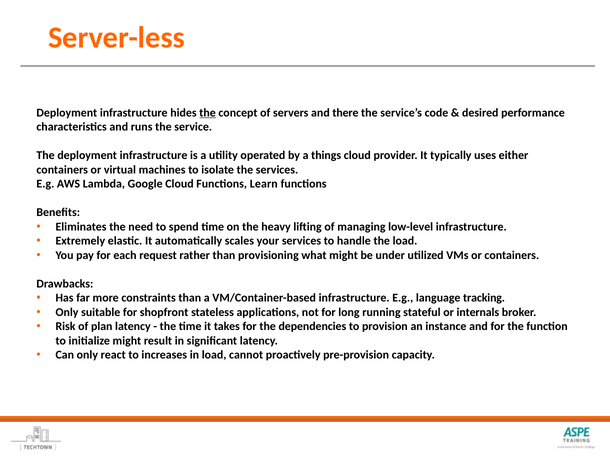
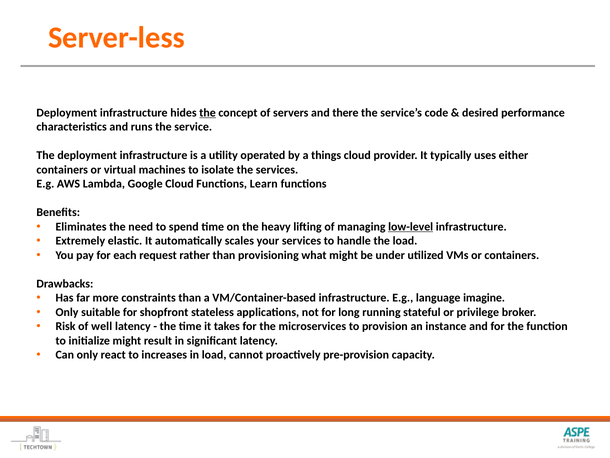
low-level underline: none -> present (411, 227)
tracking: tracking -> imagine (484, 298)
internals: internals -> privilege (478, 312)
plan: plan -> well (102, 326)
dependencies: dependencies -> microservices (312, 326)
